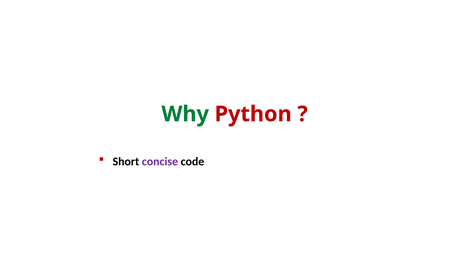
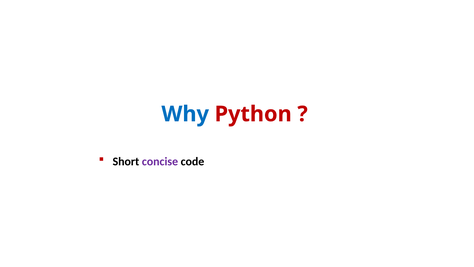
Why colour: green -> blue (185, 114)
